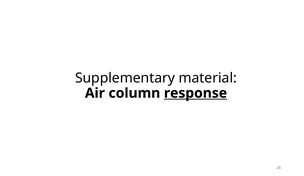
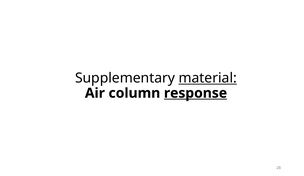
material underline: none -> present (208, 78)
